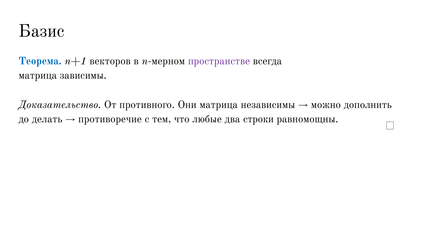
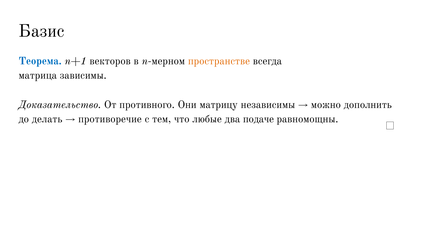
пространстве colour: purple -> orange (219, 61)
Они матрица: матрица -> матрицу (219, 105)
строки: строки -> подаче (258, 119)
